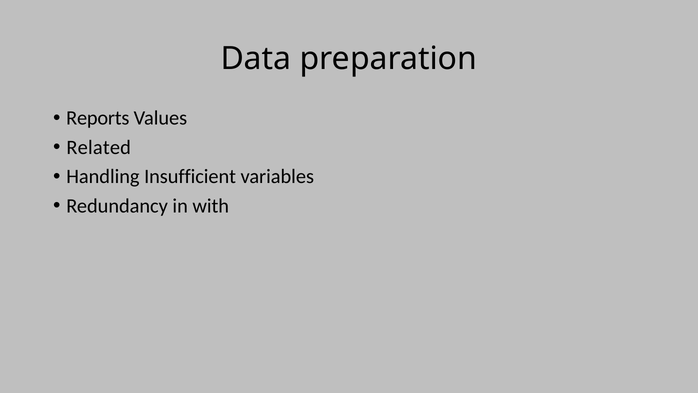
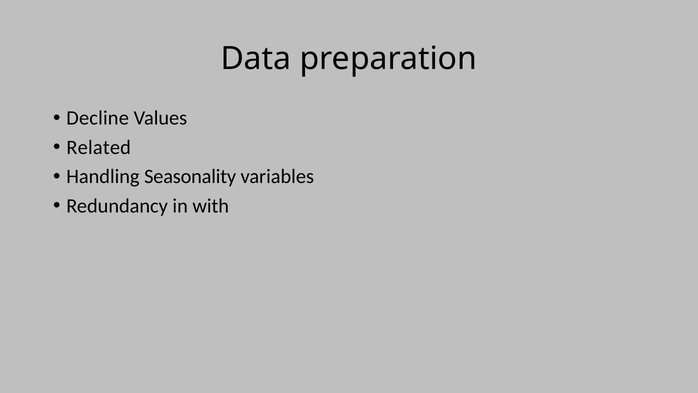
Reports: Reports -> Decline (98, 118)
Insufficient: Insufficient -> Seasonality (190, 177)
